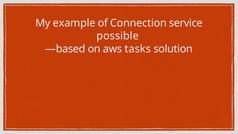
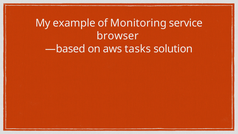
Connection: Connection -> Monitoring (138, 23)
possible: possible -> browser (118, 36)
